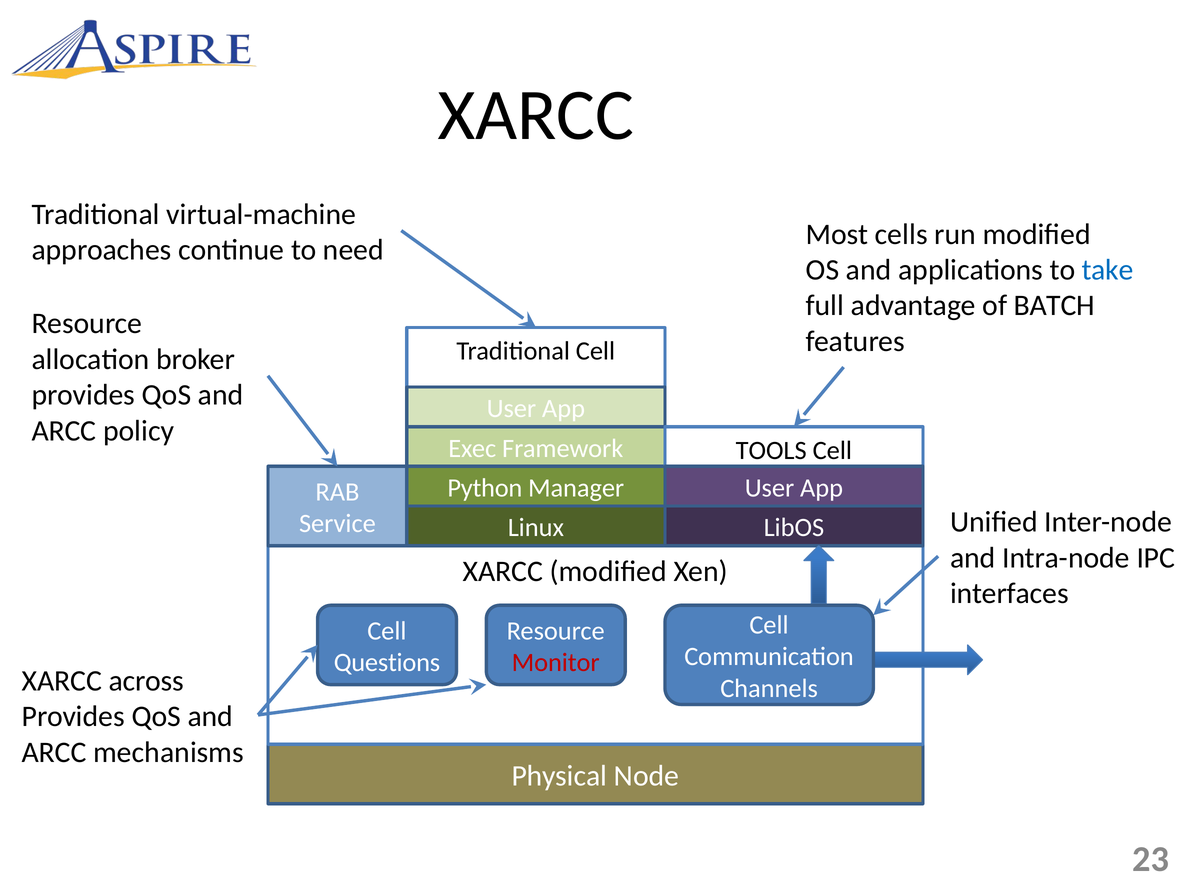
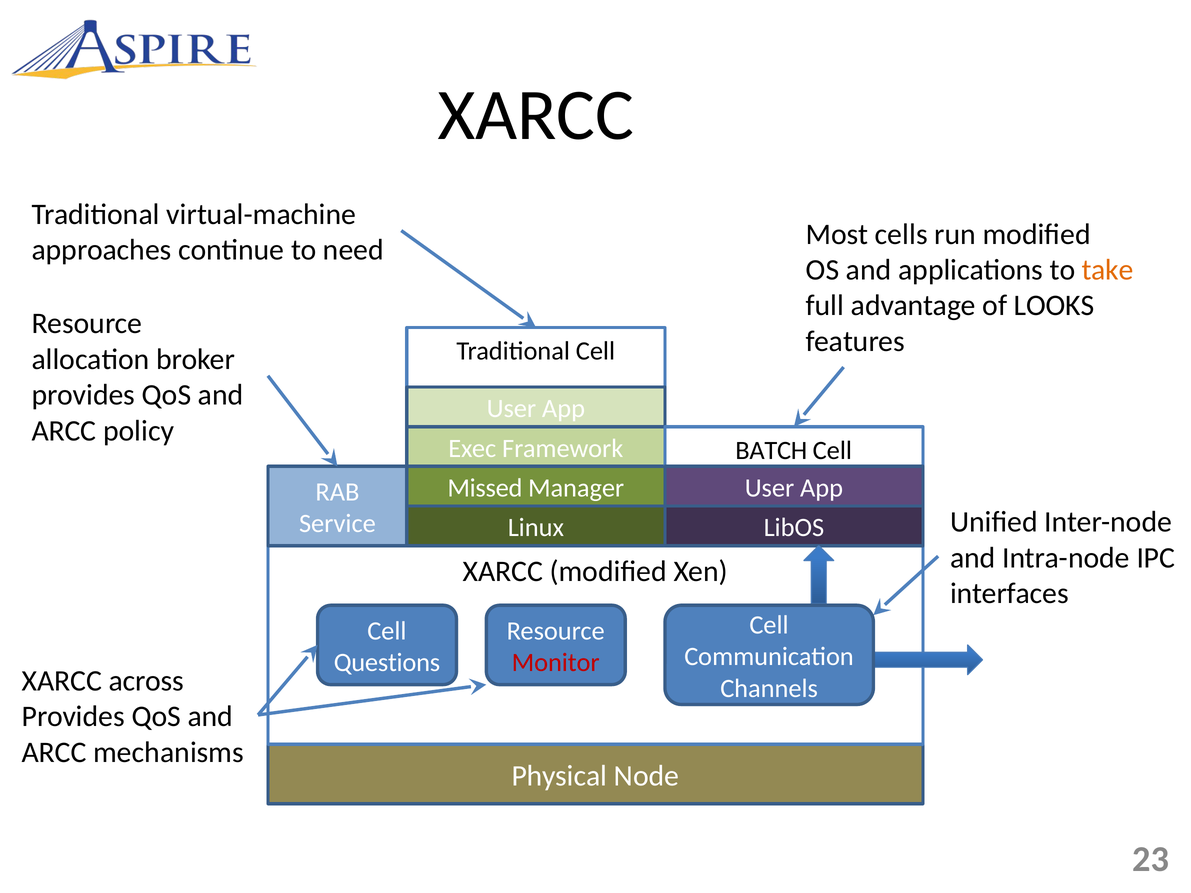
take colour: blue -> orange (1108, 270)
BATCH: BATCH -> LOOKS (1054, 306)
TOOLS: TOOLS -> BATCH (771, 450)
Python: Python -> Missed (485, 488)
